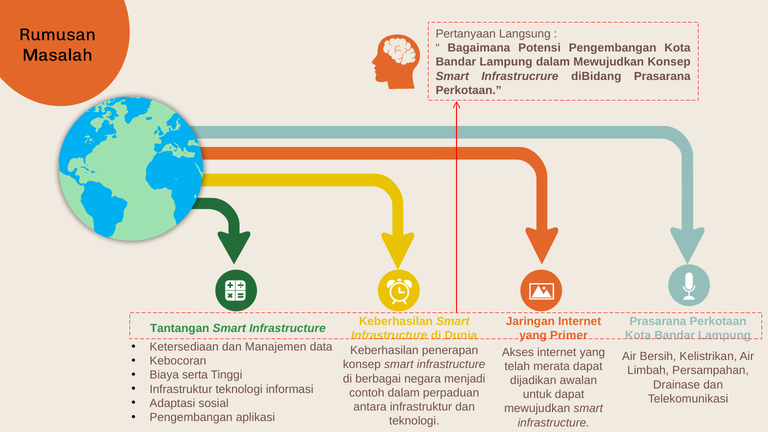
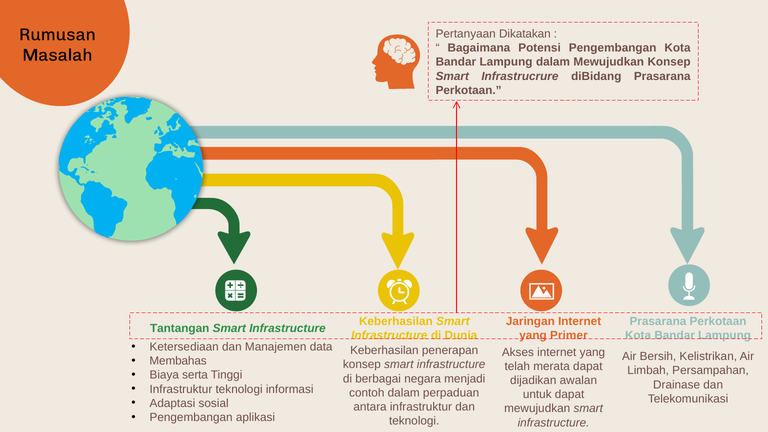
Langsung: Langsung -> Dikatakan (525, 34)
Kebocoran: Kebocoran -> Membahas (178, 361)
